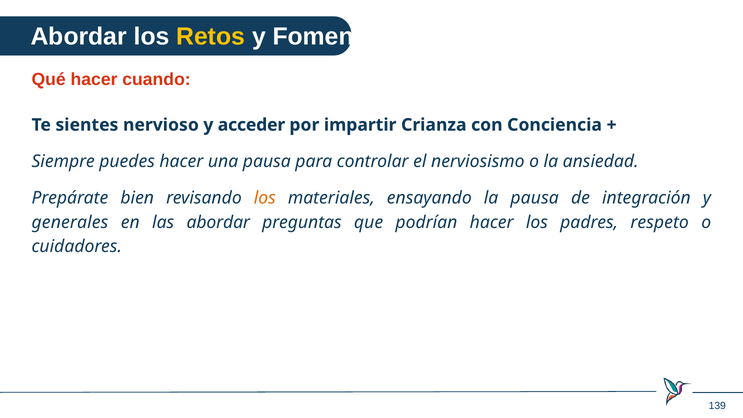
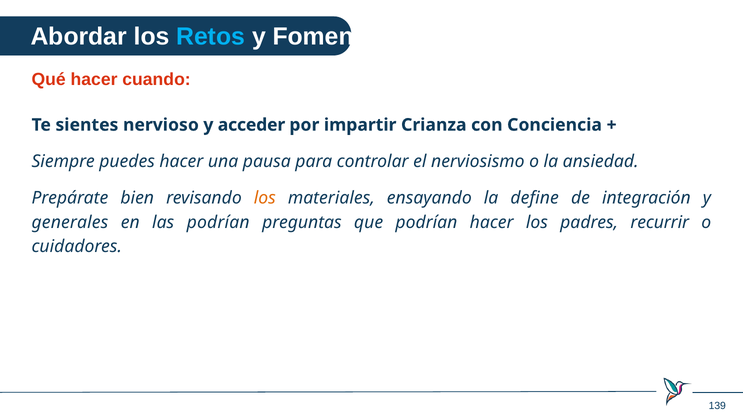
Retos colour: yellow -> light blue (211, 36)
la pausa: pausa -> define (535, 198)
las abordar: abordar -> podrían (218, 222)
respeto: respeto -> recurrir (660, 222)
